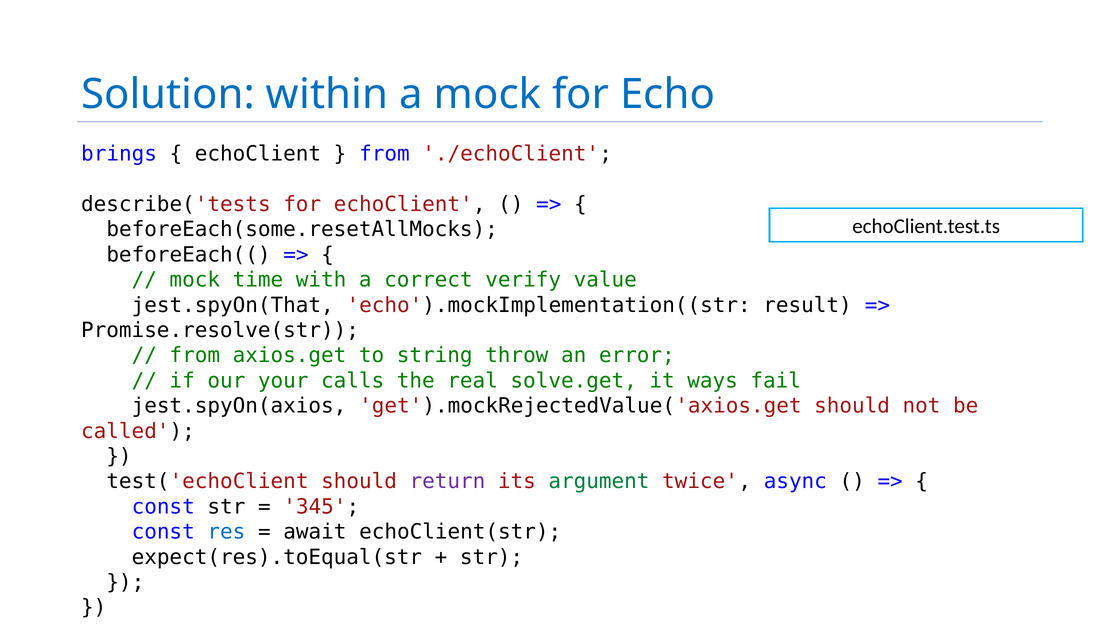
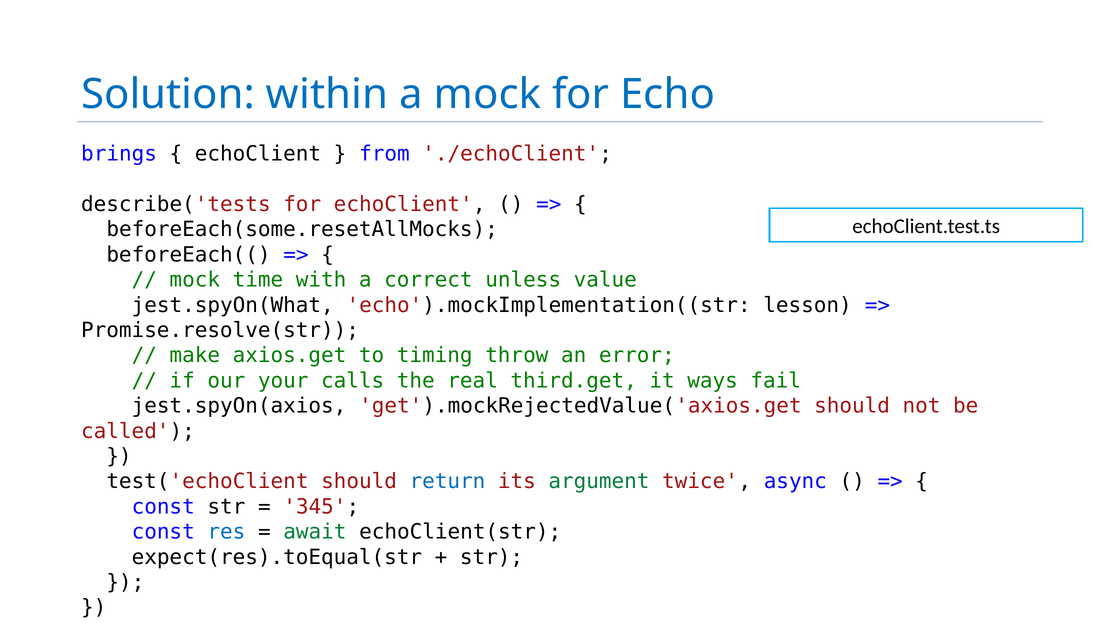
verify: verify -> unless (523, 280)
jest.spyOn(That: jest.spyOn(That -> jest.spyOn(What (233, 305)
result: result -> lesson (808, 305)
from: from -> make (195, 356)
string: string -> timing (435, 356)
solve.get: solve.get -> third.get (574, 381)
return colour: purple -> blue (447, 482)
await colour: black -> green (315, 532)
